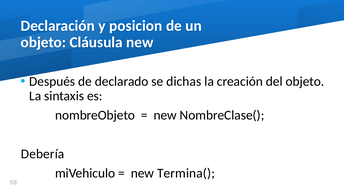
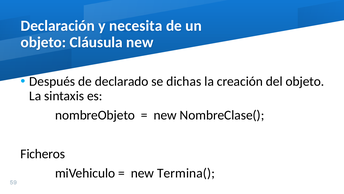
posicion: posicion -> necesita (136, 26)
Debería: Debería -> Ficheros (43, 153)
